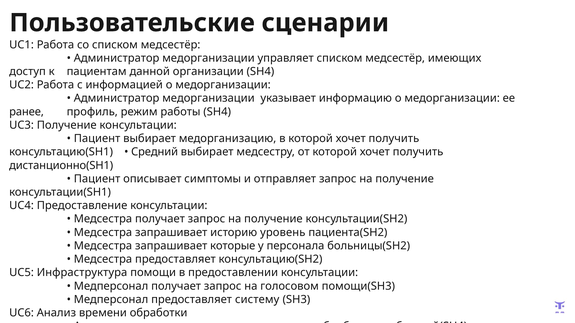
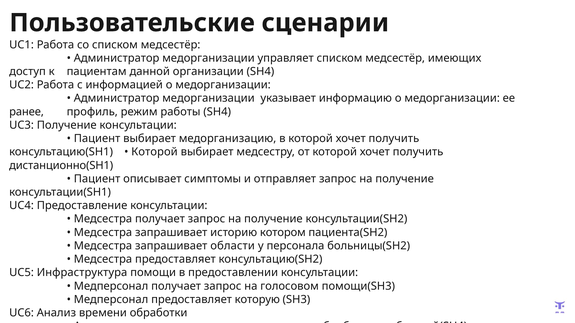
Средний: Средний -> Которой (154, 152)
уровень: уровень -> котором (283, 233)
которые: которые -> области (233, 246)
систему: систему -> которую (257, 300)
